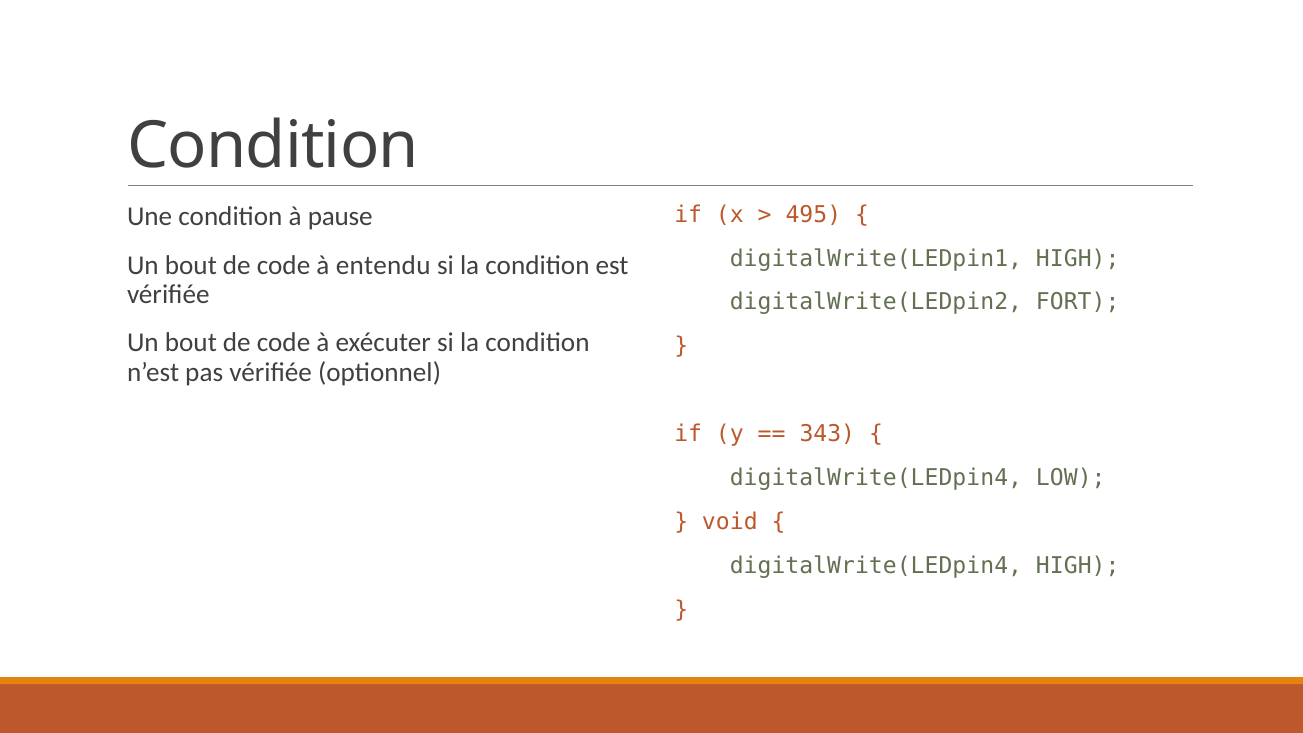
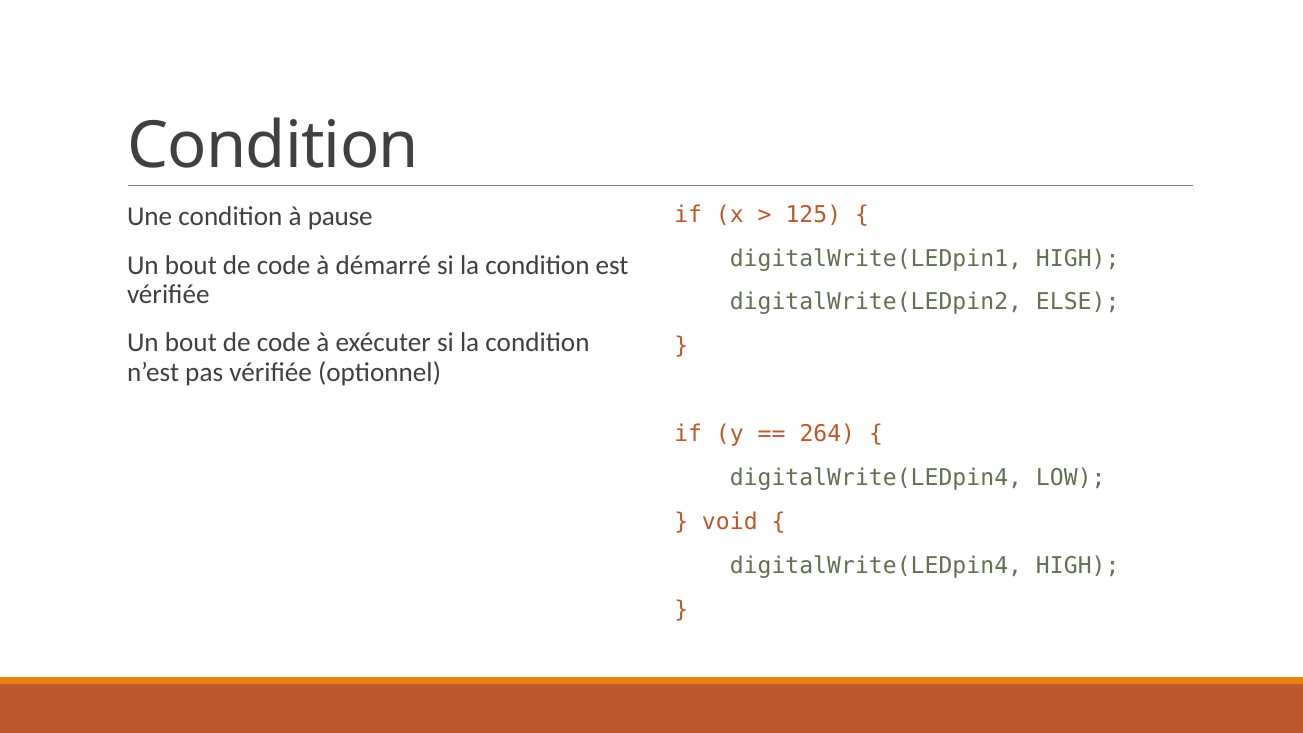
495: 495 -> 125 (813, 214)
entendu: entendu -> démarré (383, 265)
FORT: FORT -> ELSE (1078, 302)
343: 343 -> 264 (827, 434)
